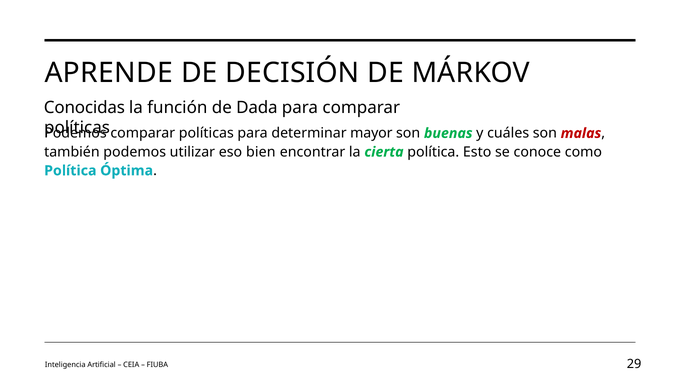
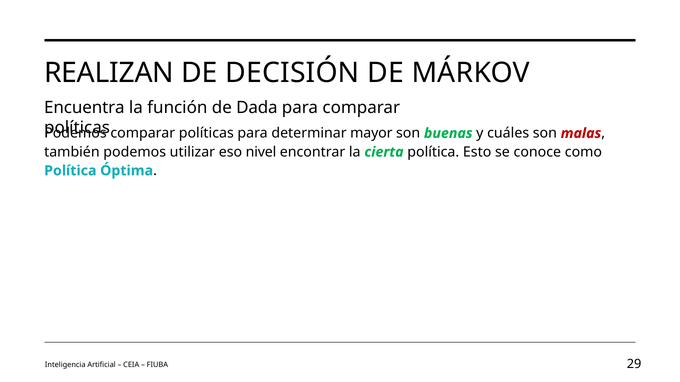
APRENDE: APRENDE -> REALIZAN (109, 73)
Conocidas: Conocidas -> Encuentra (84, 108)
bien: bien -> nivel (261, 152)
